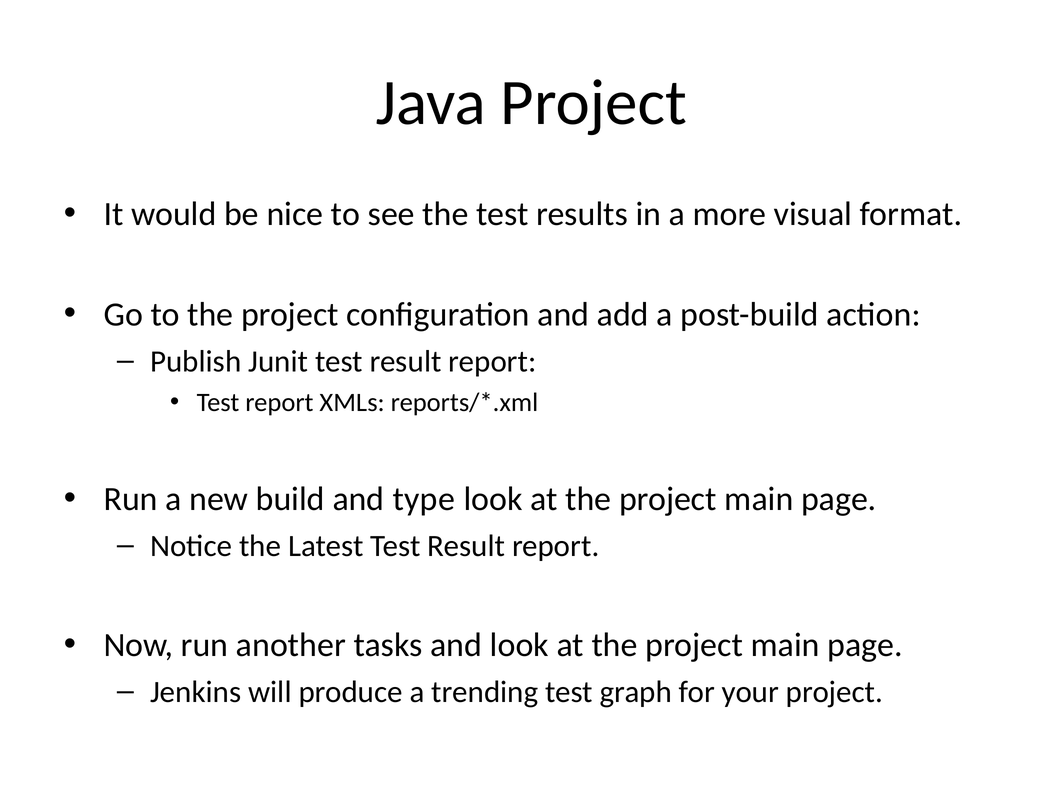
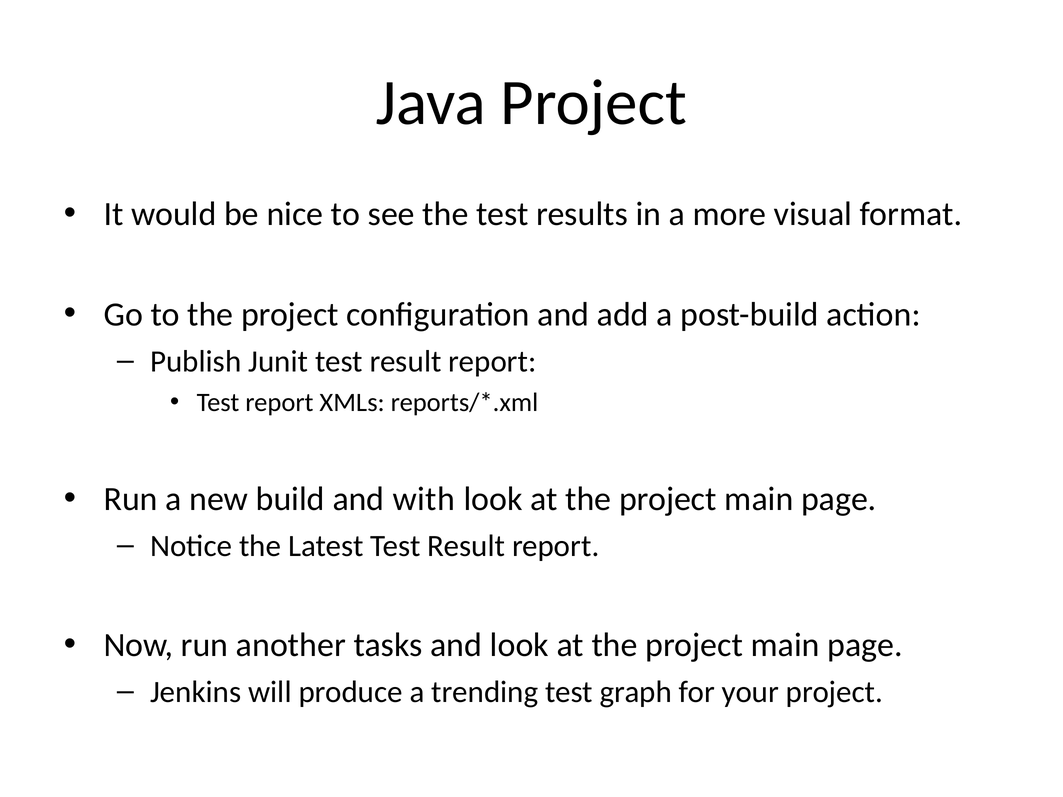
type: type -> with (424, 499)
